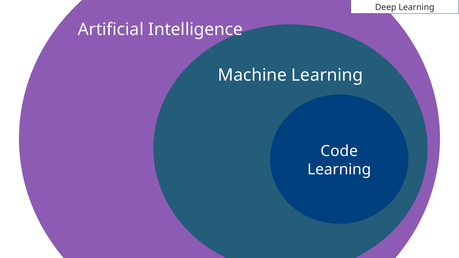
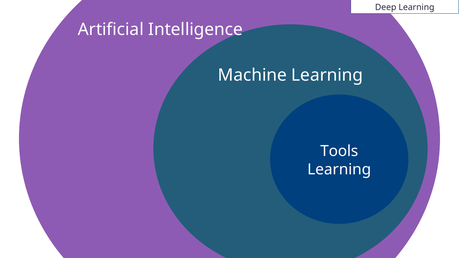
Code: Code -> Tools (339, 151)
